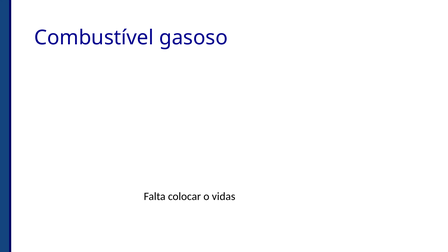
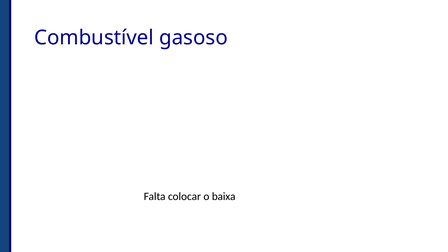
vidas: vidas -> baixa (224, 197)
